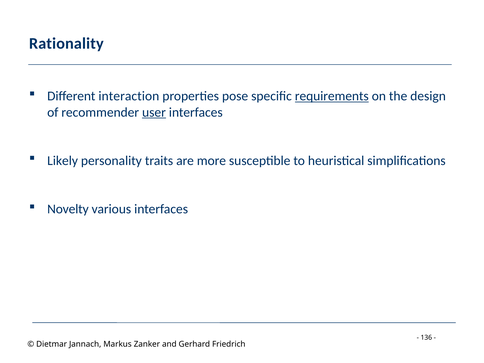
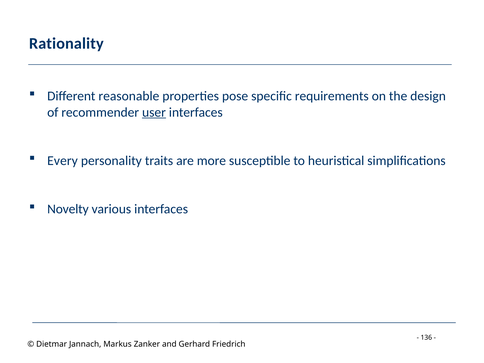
interaction: interaction -> reasonable (129, 96)
requirements underline: present -> none (332, 96)
Likely: Likely -> Every (62, 161)
